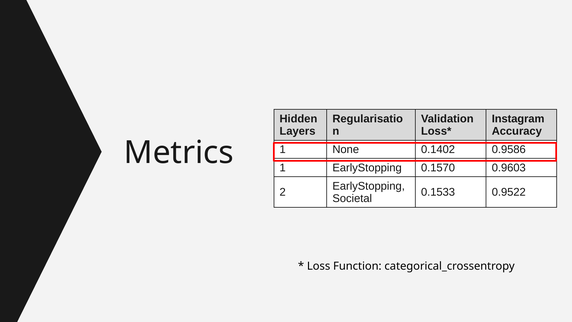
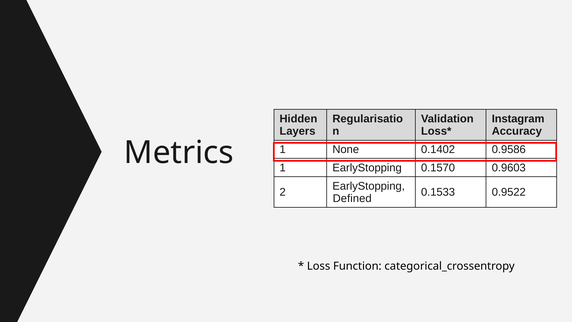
Societal: Societal -> Defined (352, 198)
